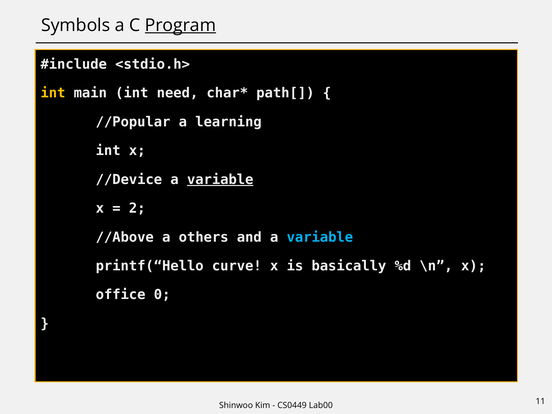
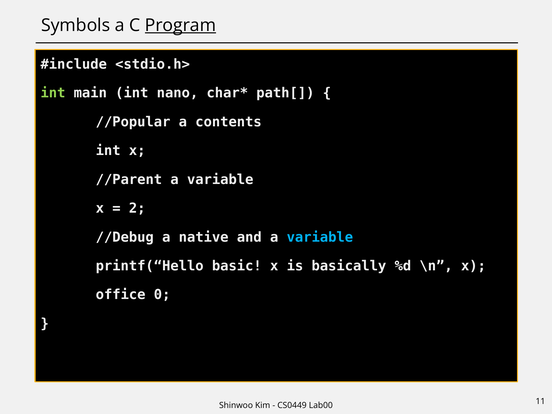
int colour: yellow -> light green (53, 93)
need: need -> nano (177, 93)
learning: learning -> contents (229, 122)
//Device: //Device -> //Parent (129, 179)
variable underline: present -> none (220, 179)
//Above: //Above -> //Debug (125, 237)
others: others -> native (204, 237)
curve: curve -> basic (237, 266)
